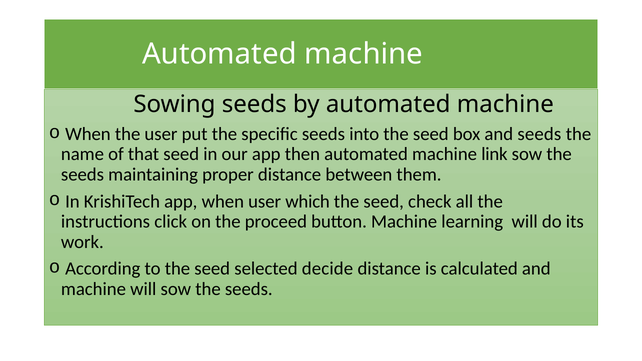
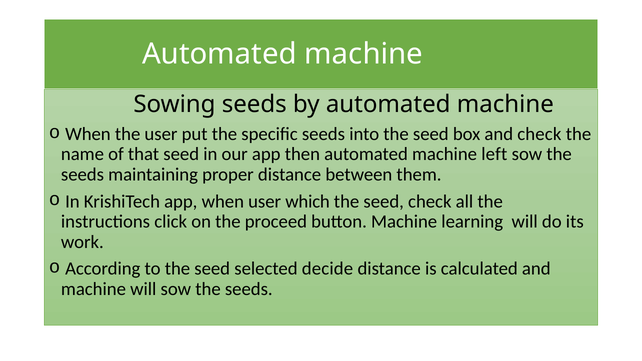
and seeds: seeds -> check (539, 134)
link: link -> left (494, 154)
